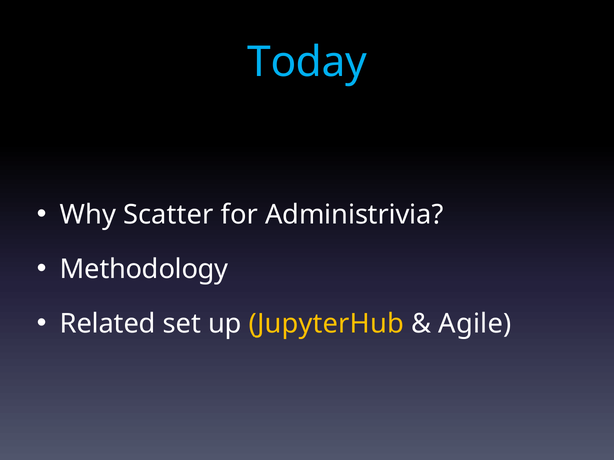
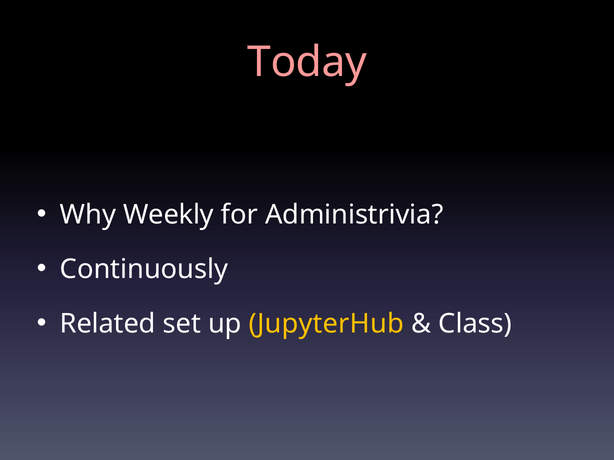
Today colour: light blue -> pink (307, 62)
Scatter: Scatter -> Weekly (169, 215)
Methodology: Methodology -> Continuously (144, 269)
Agile: Agile -> Class (475, 324)
